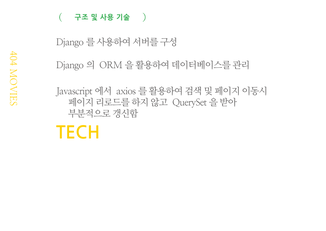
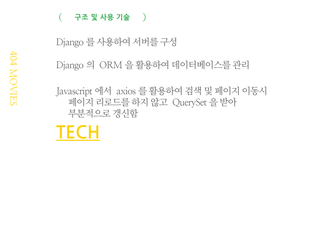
TECH underline: none -> present (78, 132)
